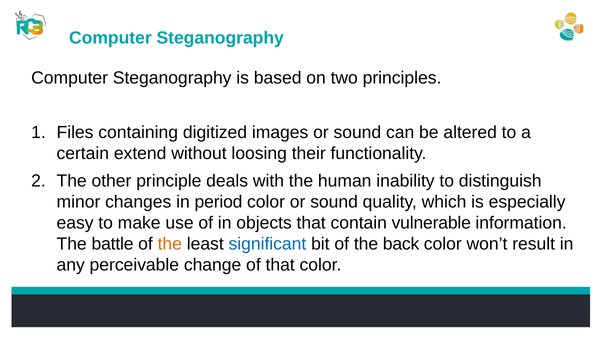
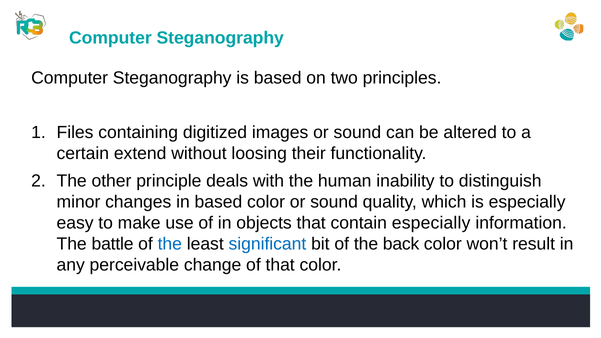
in period: period -> based (218, 202)
contain vulnerable: vulnerable -> especially (431, 223)
the colour: orange -> blue (170, 244)
